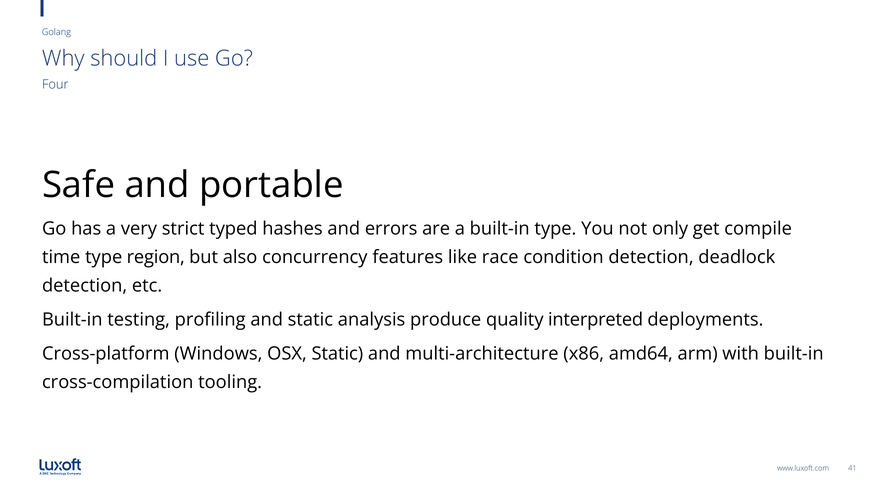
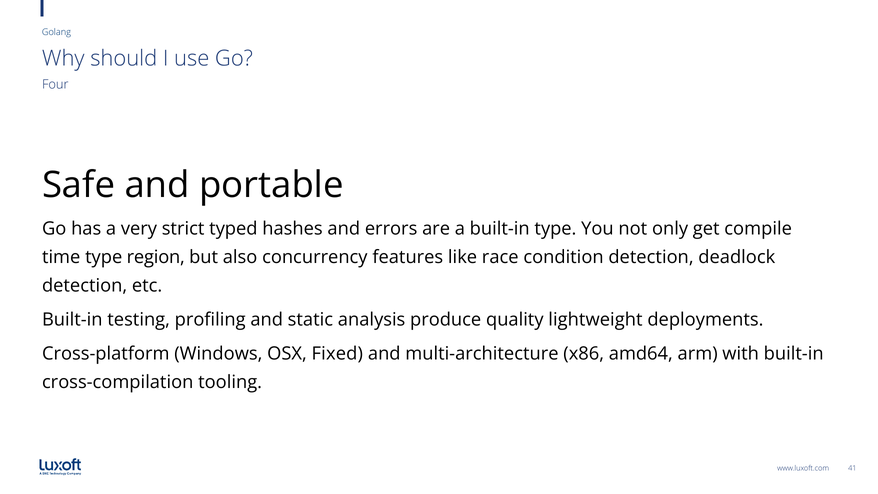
interpreted: interpreted -> lightweight (595, 320)
OSX Static: Static -> Fixed (337, 354)
